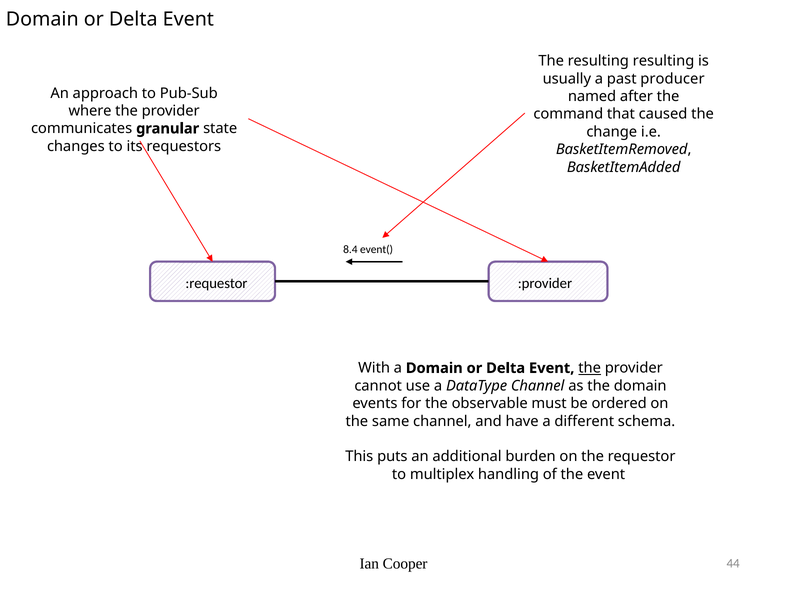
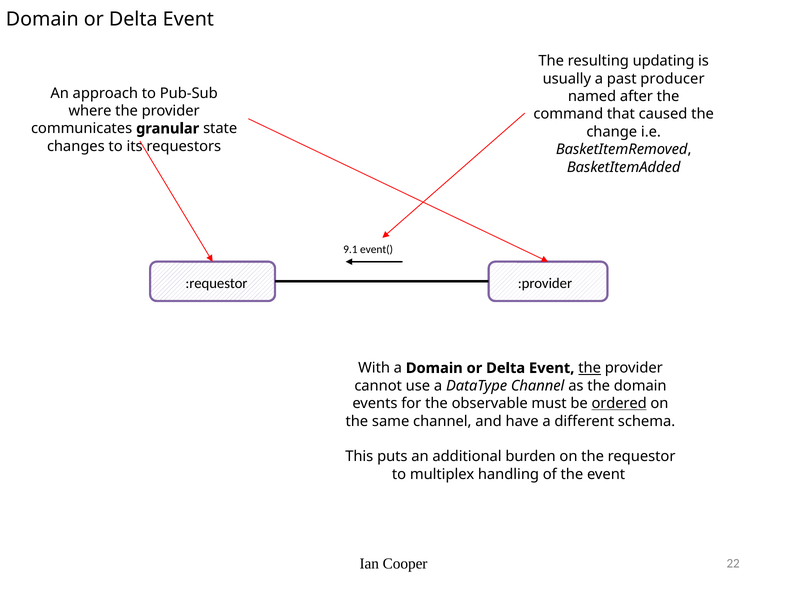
resulting resulting: resulting -> updating (664, 61)
8.4: 8.4 -> 9.1 (350, 249)
ordered underline: none -> present (619, 404)
44: 44 -> 22 (733, 564)
